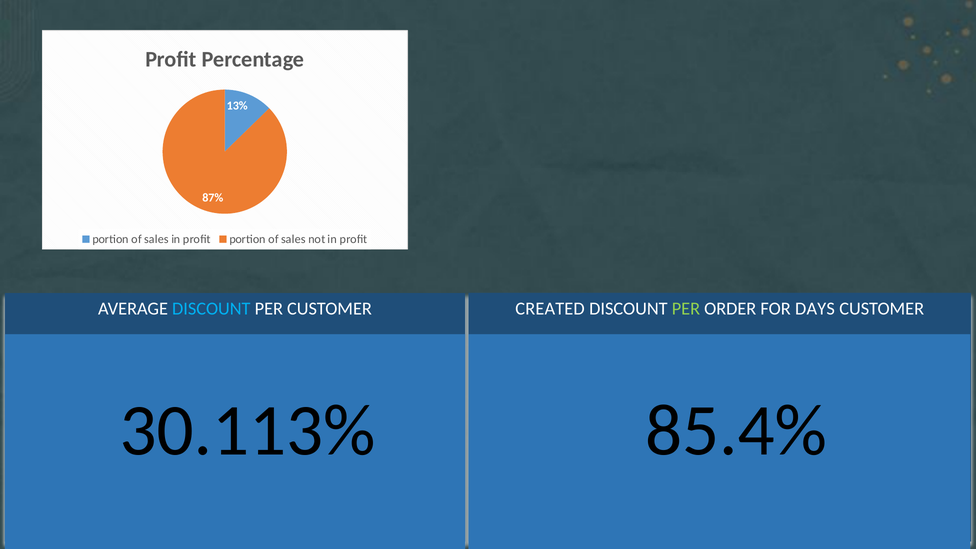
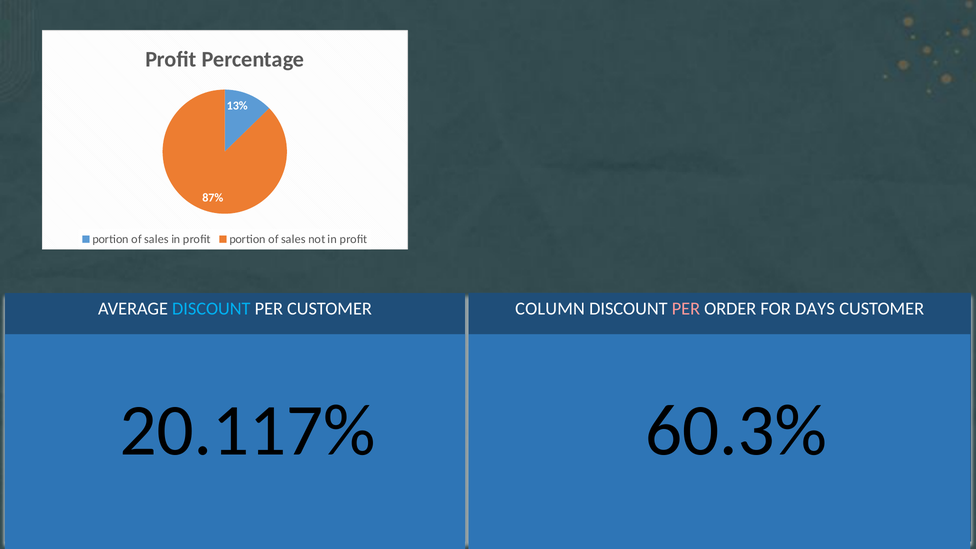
CREATED: CREATED -> COLUMN (550, 309)
PER colour: light green -> pink (686, 309)
30.113%: 30.113% -> 20.117% (247, 431)
85.4%: 85.4% -> 60.3% (736, 431)
